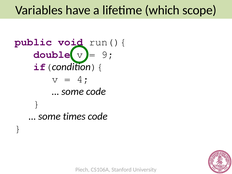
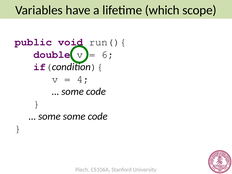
9: 9 -> 6 (108, 54)
some times: times -> some (74, 116)
